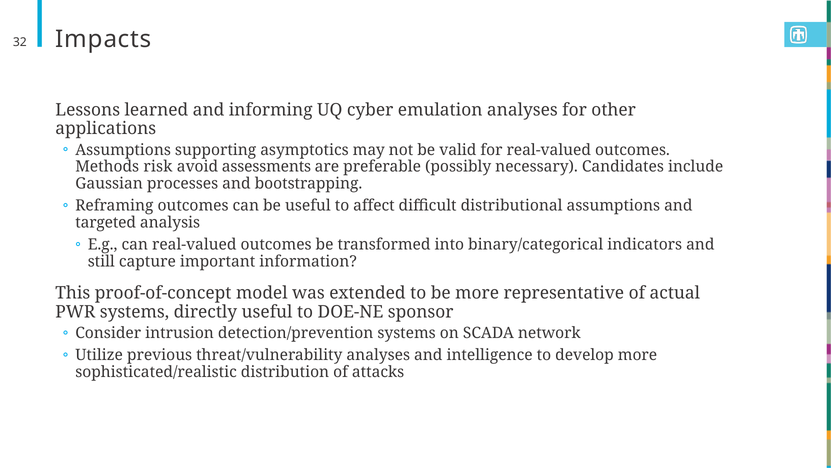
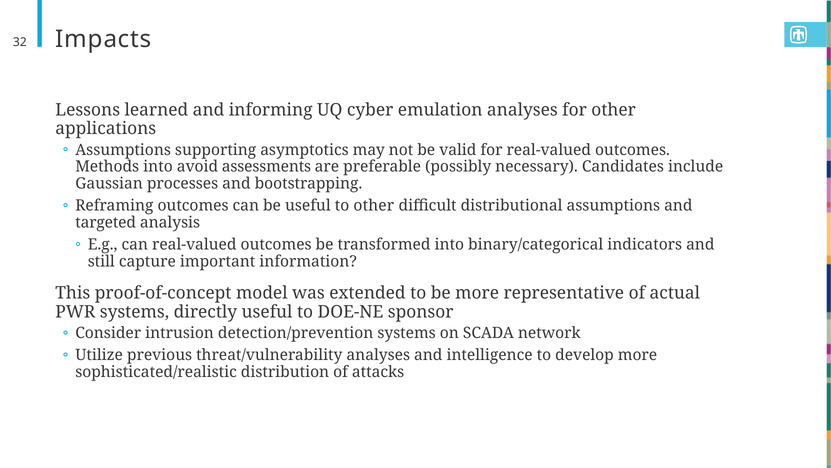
Methods risk: risk -> into (158, 167)
to affect: affect -> other (374, 205)
